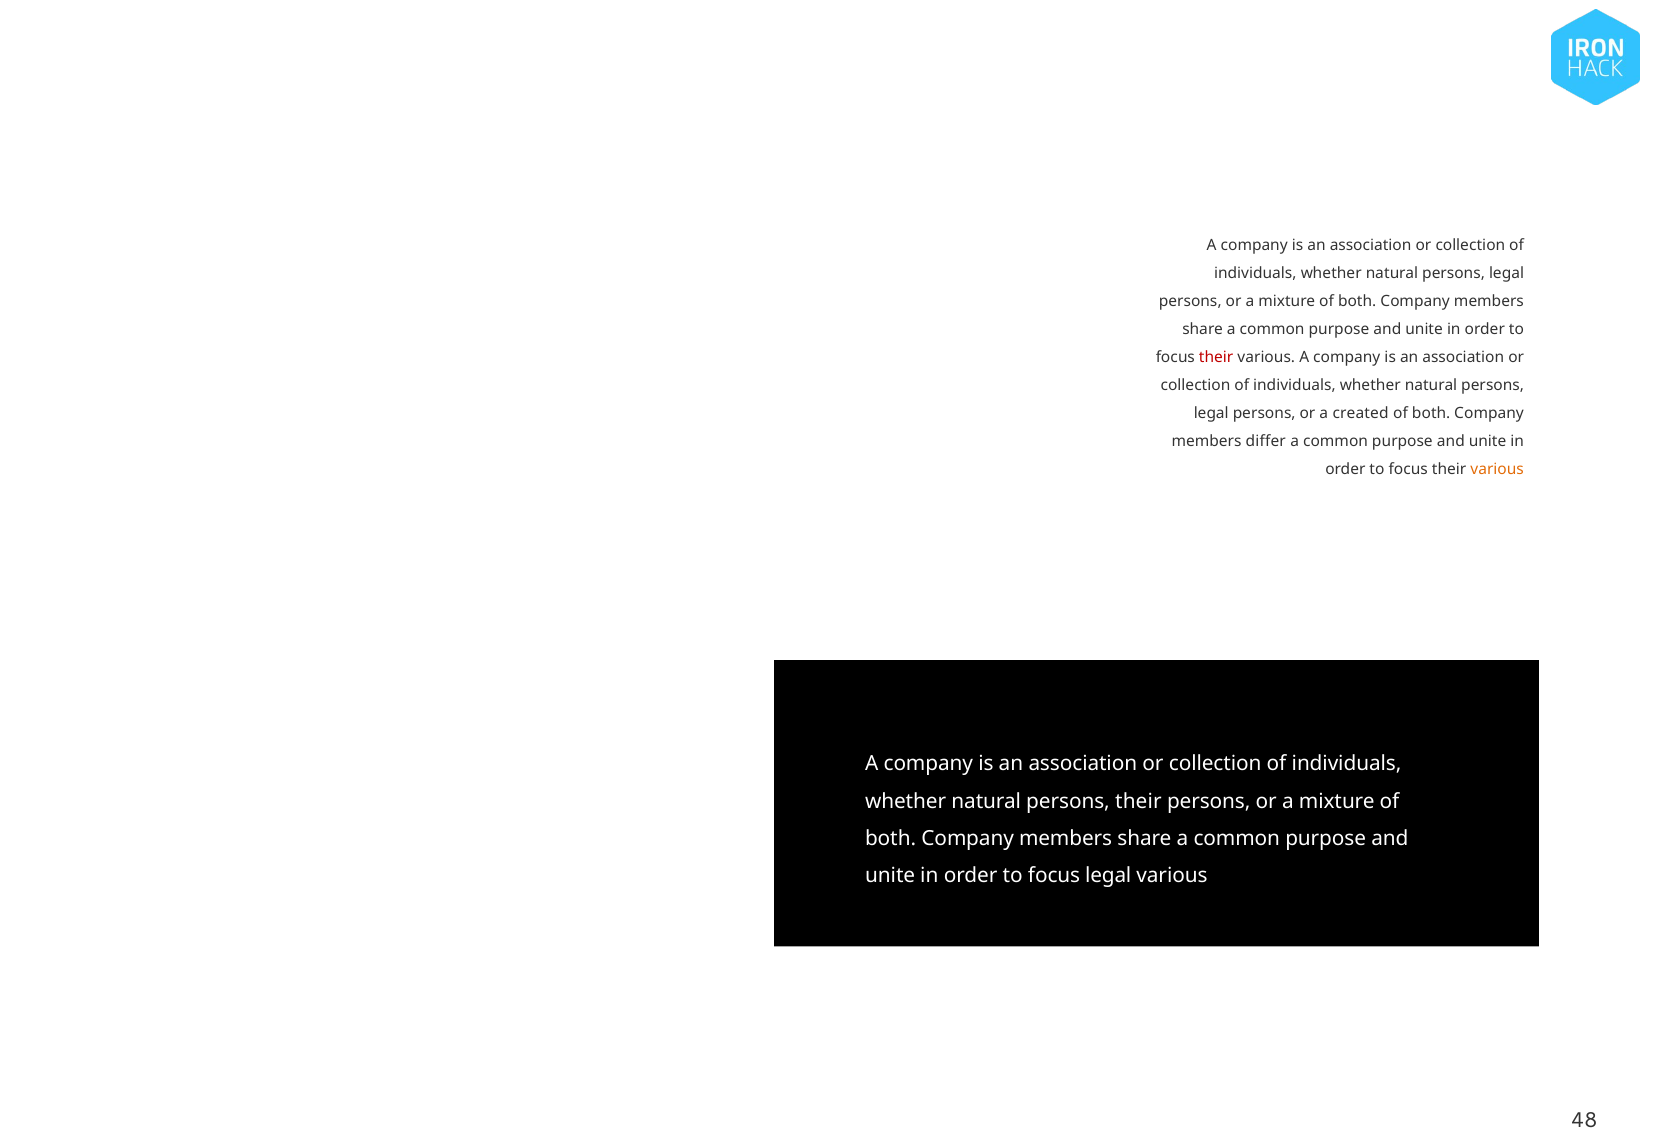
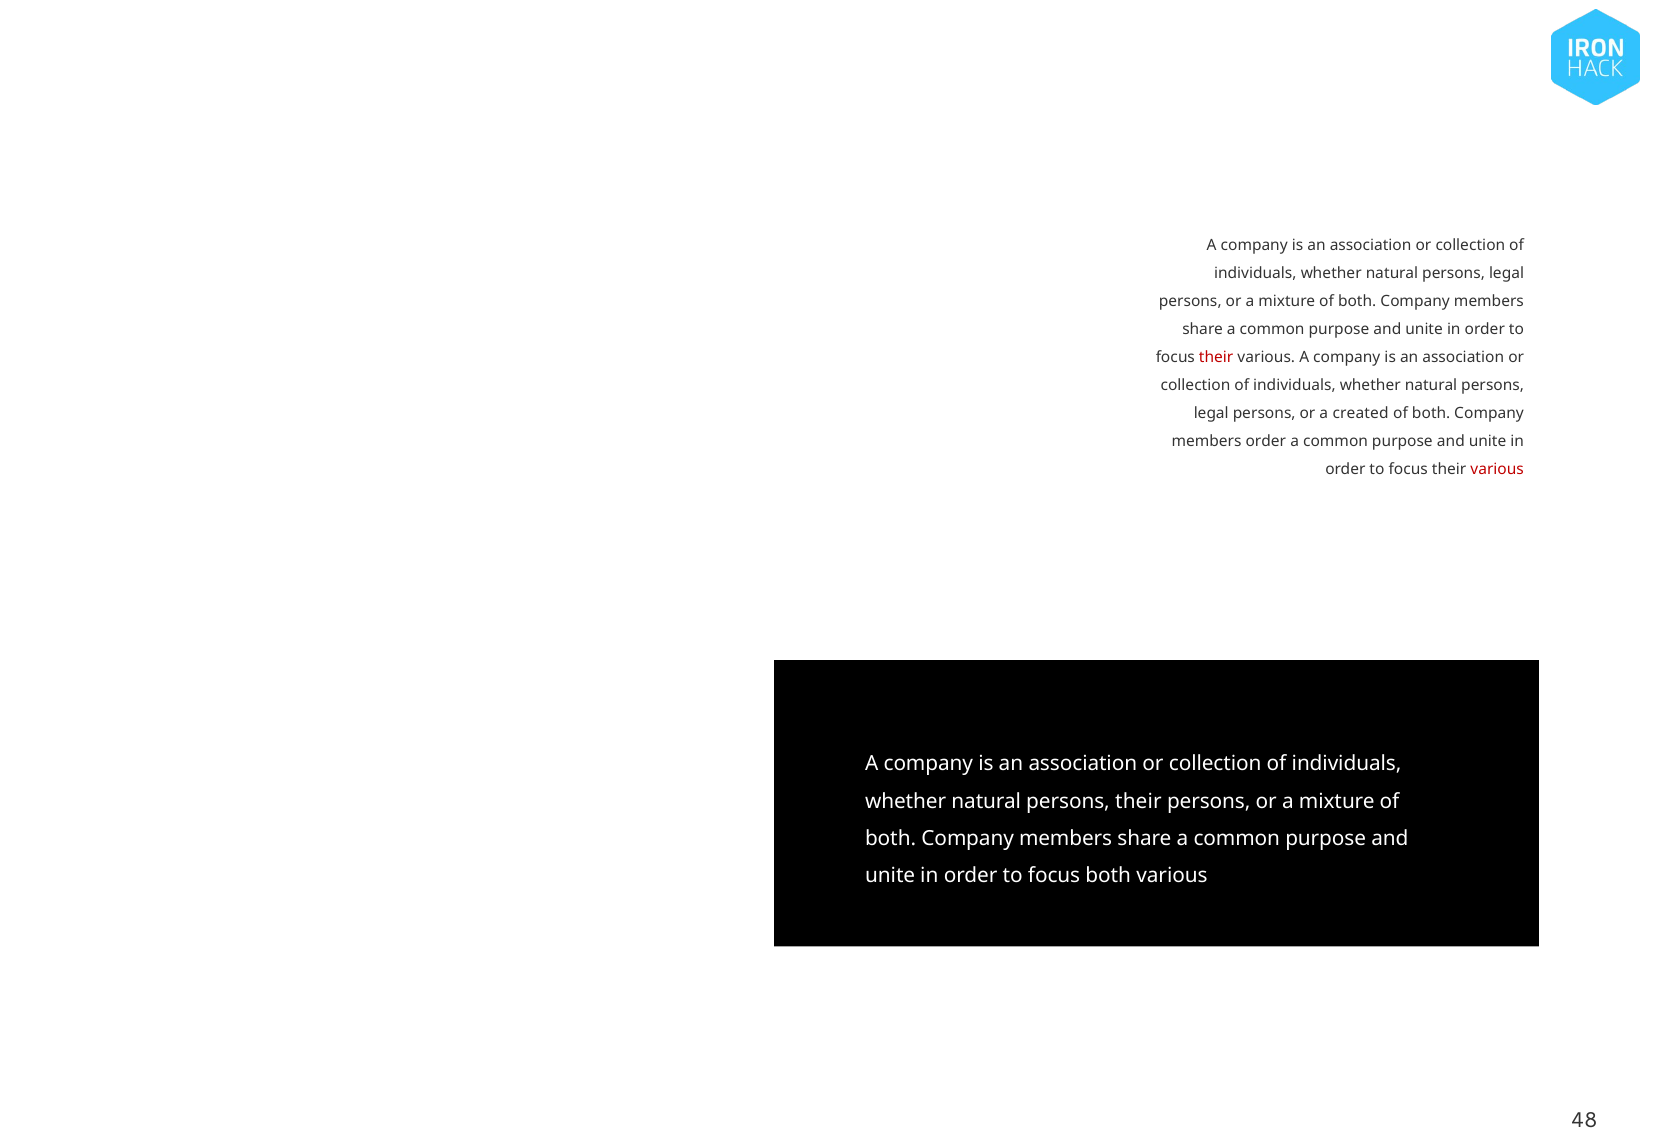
members differ: differ -> order (1266, 441)
various colour: orange -> red (1497, 469)
focus legal: legal -> both (1108, 875)
